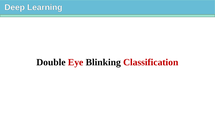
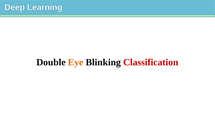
Eye colour: red -> orange (76, 62)
